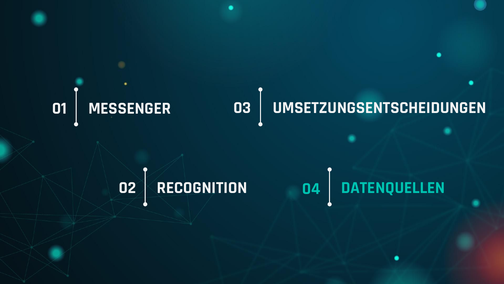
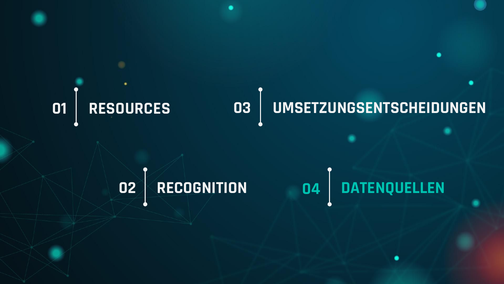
MESSENGER: MESSENGER -> RESOURCES (130, 108)
